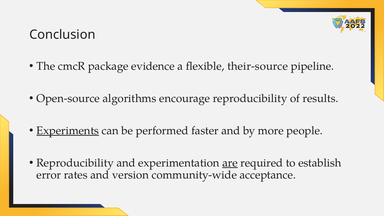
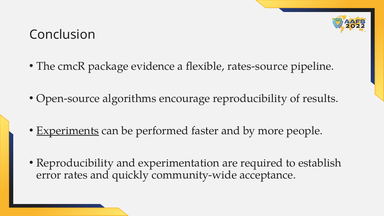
their-source: their-source -> rates-source (258, 66)
are underline: present -> none (230, 163)
version: version -> quickly (130, 175)
